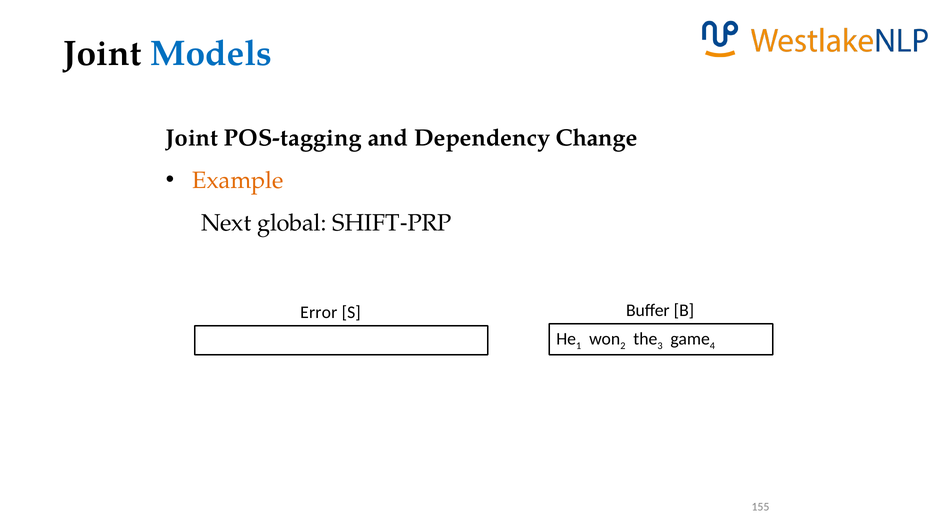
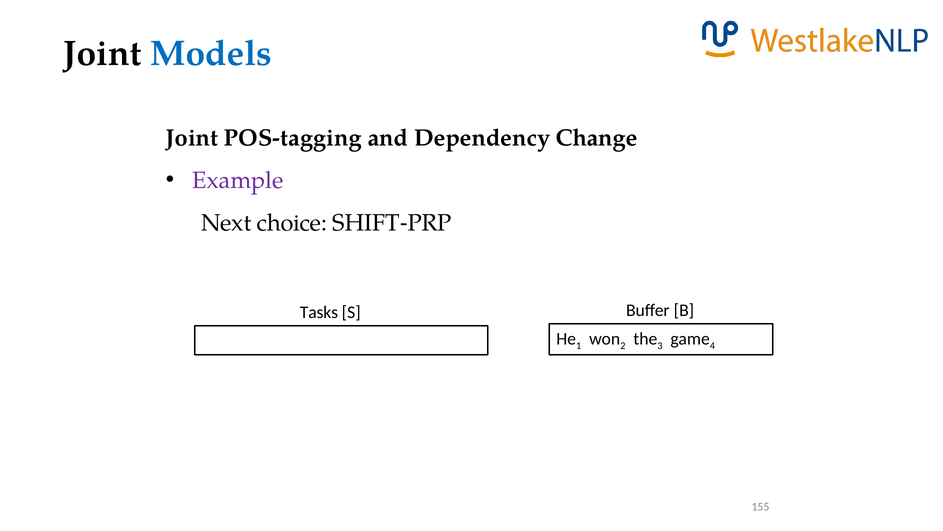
Example colour: orange -> purple (238, 180)
global: global -> choice (292, 223)
Error: Error -> Tasks (319, 312)
